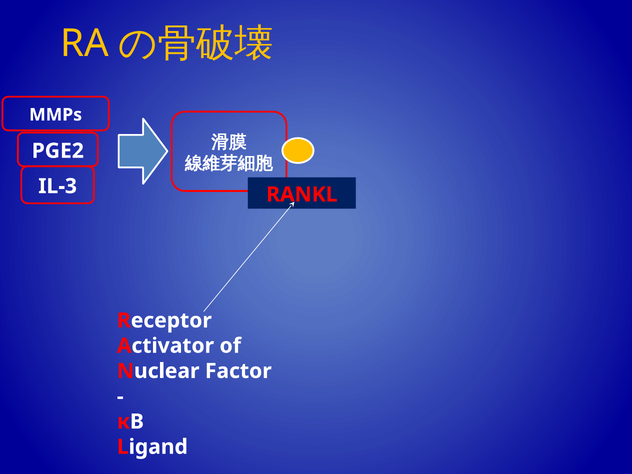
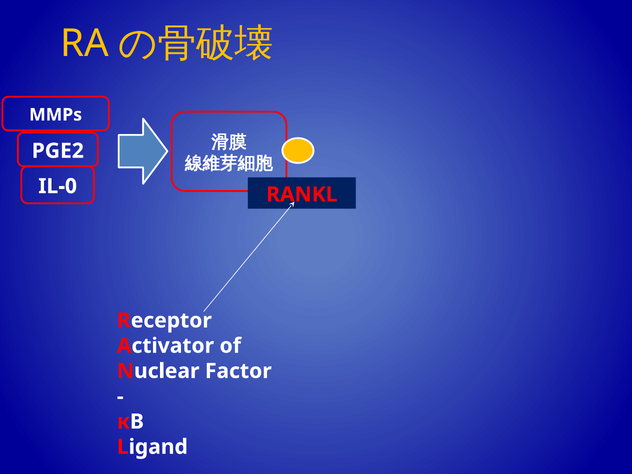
IL-3: IL-3 -> IL-0 (58, 186)
